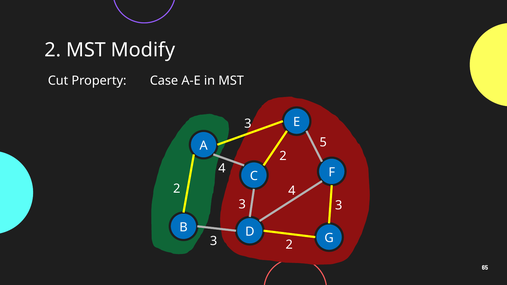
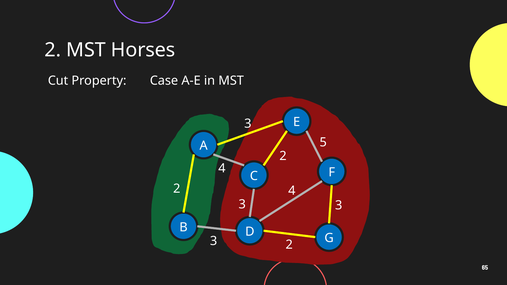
Modify: Modify -> Horses (143, 50)
